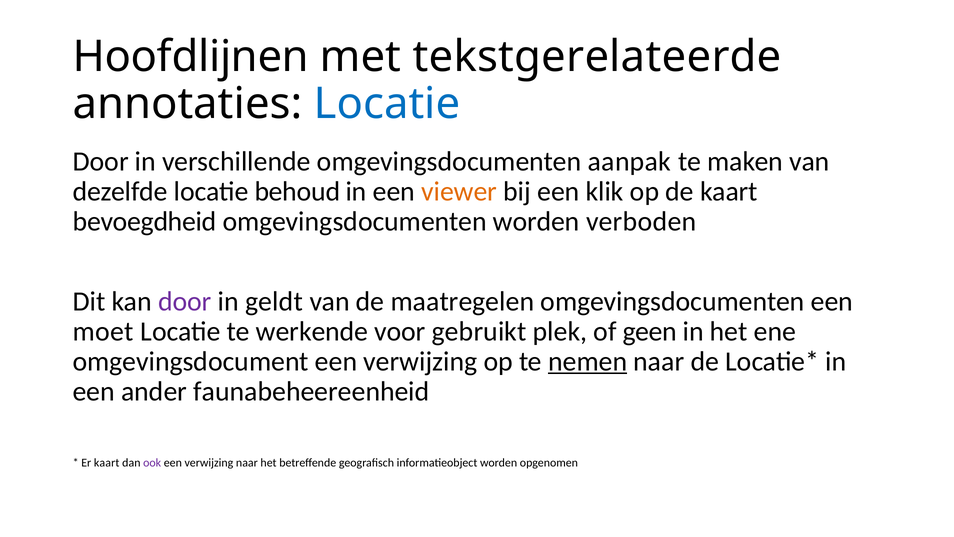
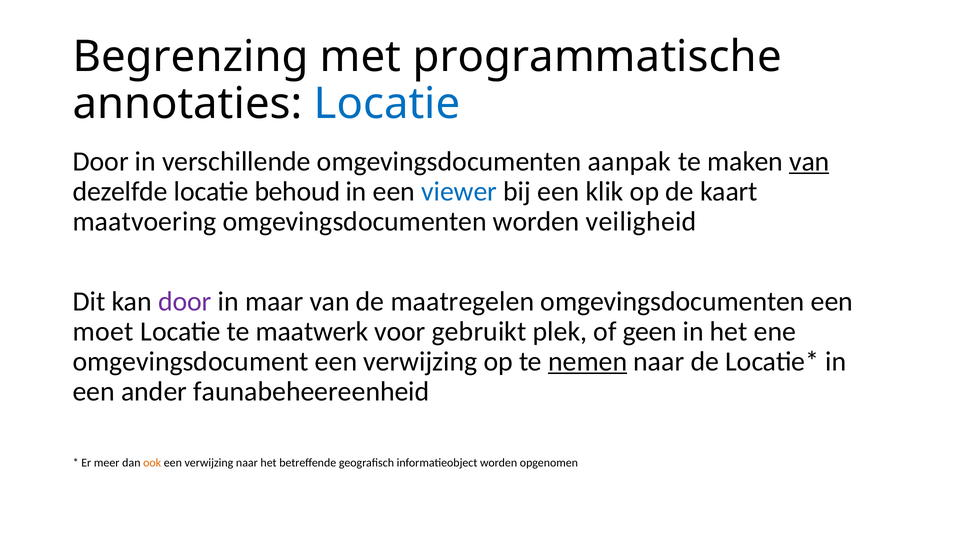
Hoofdlijnen: Hoofdlijnen -> Begrenzing (191, 57)
tekstgerelateerde: tekstgerelateerde -> programmatische (597, 57)
van underline: none -> present (809, 161)
viewer colour: orange -> blue (459, 191)
bevoegdheid: bevoegdheid -> maatvoering (144, 221)
verboden: verboden -> veiligheid (641, 221)
geldt: geldt -> maar (274, 301)
werkende: werkende -> maatwerk (312, 331)
Er kaart: kaart -> meer (107, 463)
ook colour: purple -> orange (152, 463)
